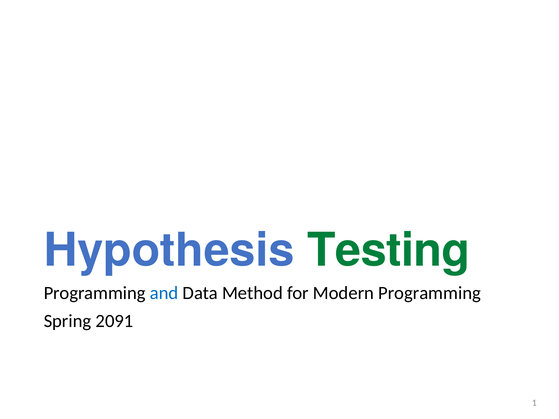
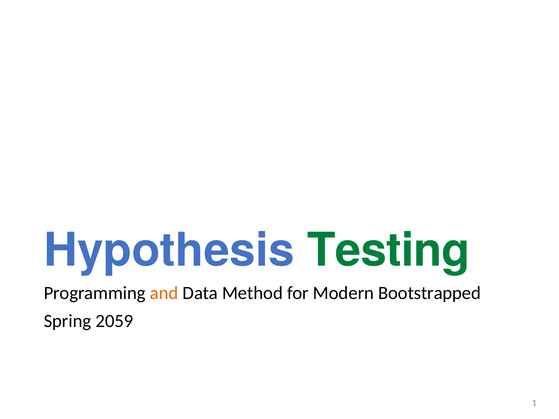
and colour: blue -> orange (164, 293)
Modern Programming: Programming -> Bootstrapped (430, 293)
2091: 2091 -> 2059 (114, 321)
